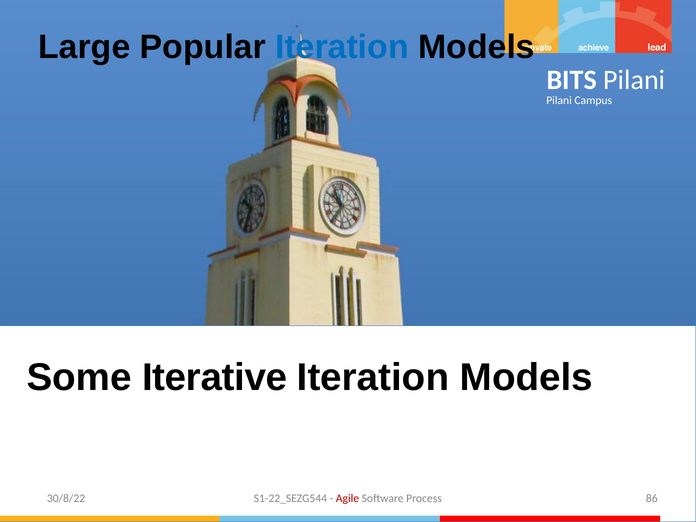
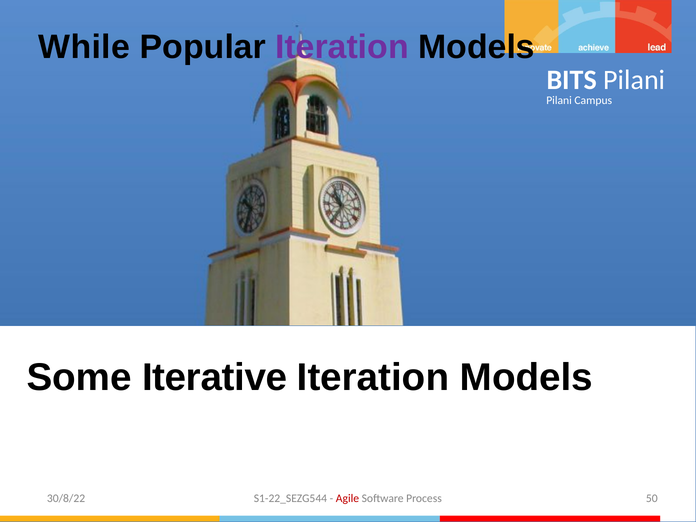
Large: Large -> While (84, 47)
Iteration colour: blue -> purple (342, 47)
86: 86 -> 50 (652, 498)
